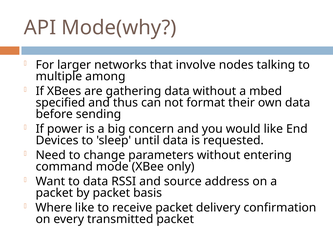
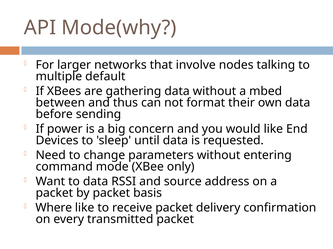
among: among -> default (105, 77)
specified: specified -> between (60, 103)
